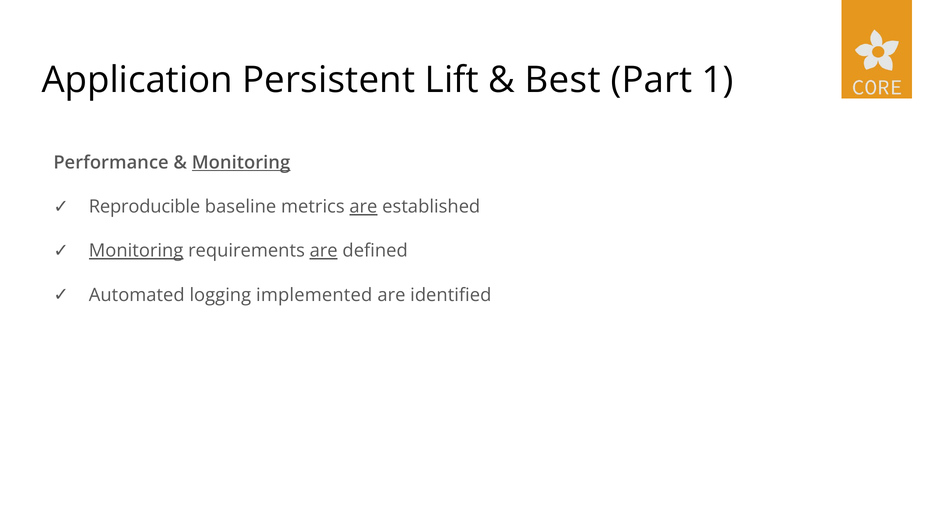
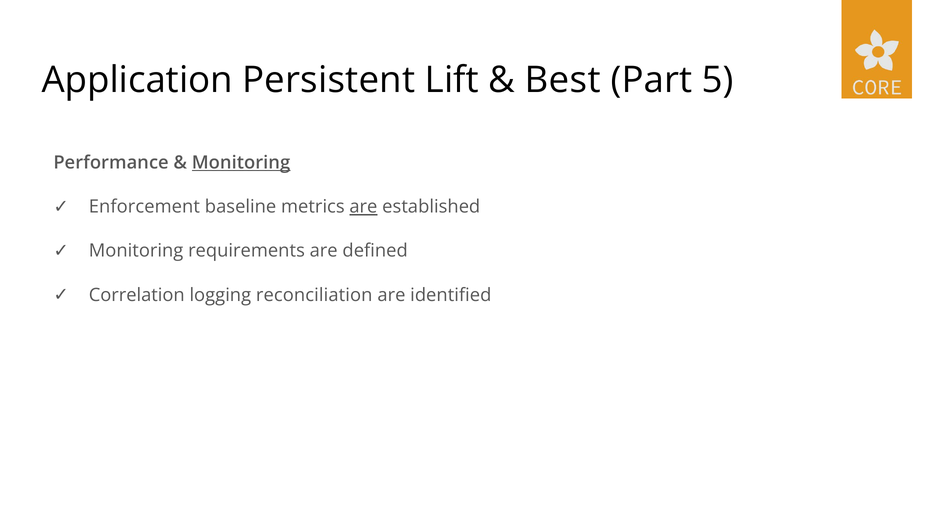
1: 1 -> 5 (718, 80)
Reproducible: Reproducible -> Enforcement (144, 207)
Monitoring underline: present -> none (136, 251)
are underline: present -> none (324, 251)
Automated: Automated -> Correlation (137, 295)
implemented: implemented -> reconciliation (314, 295)
